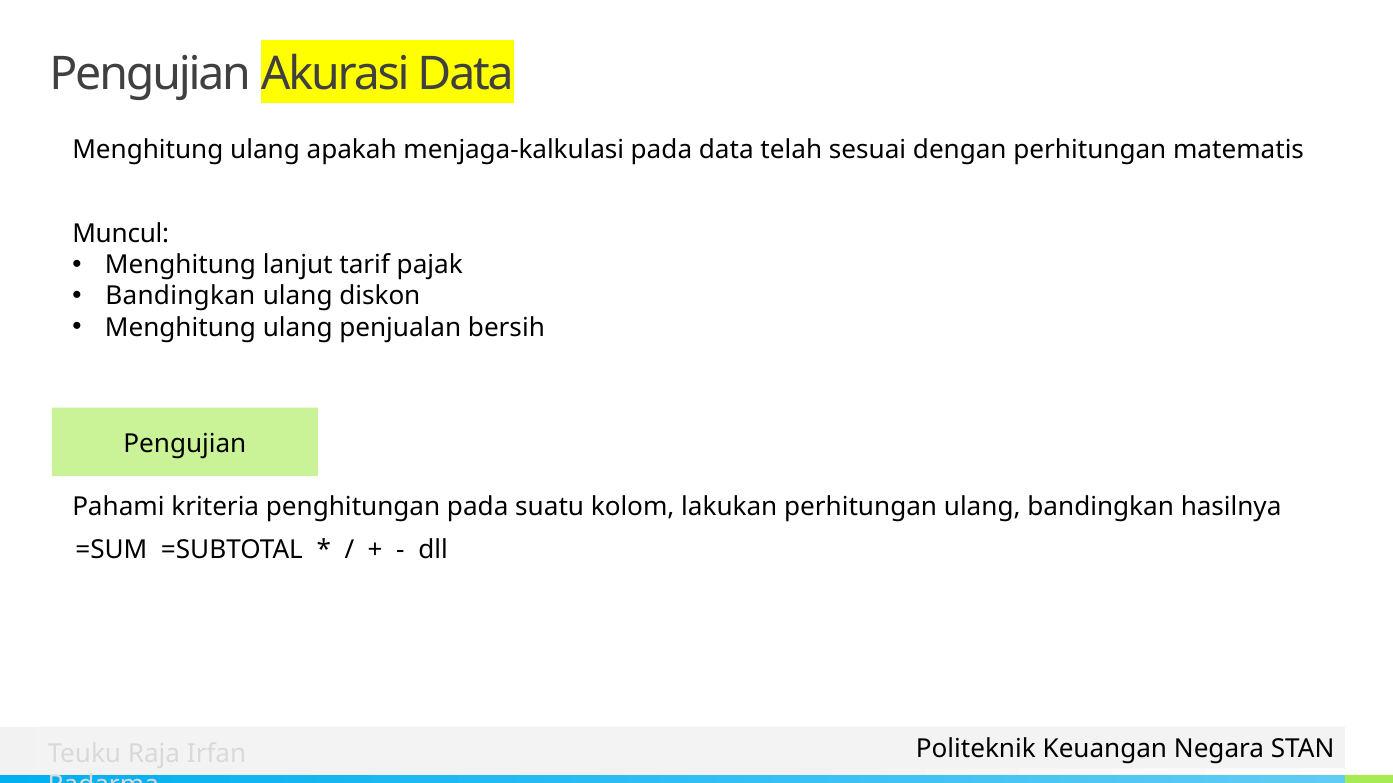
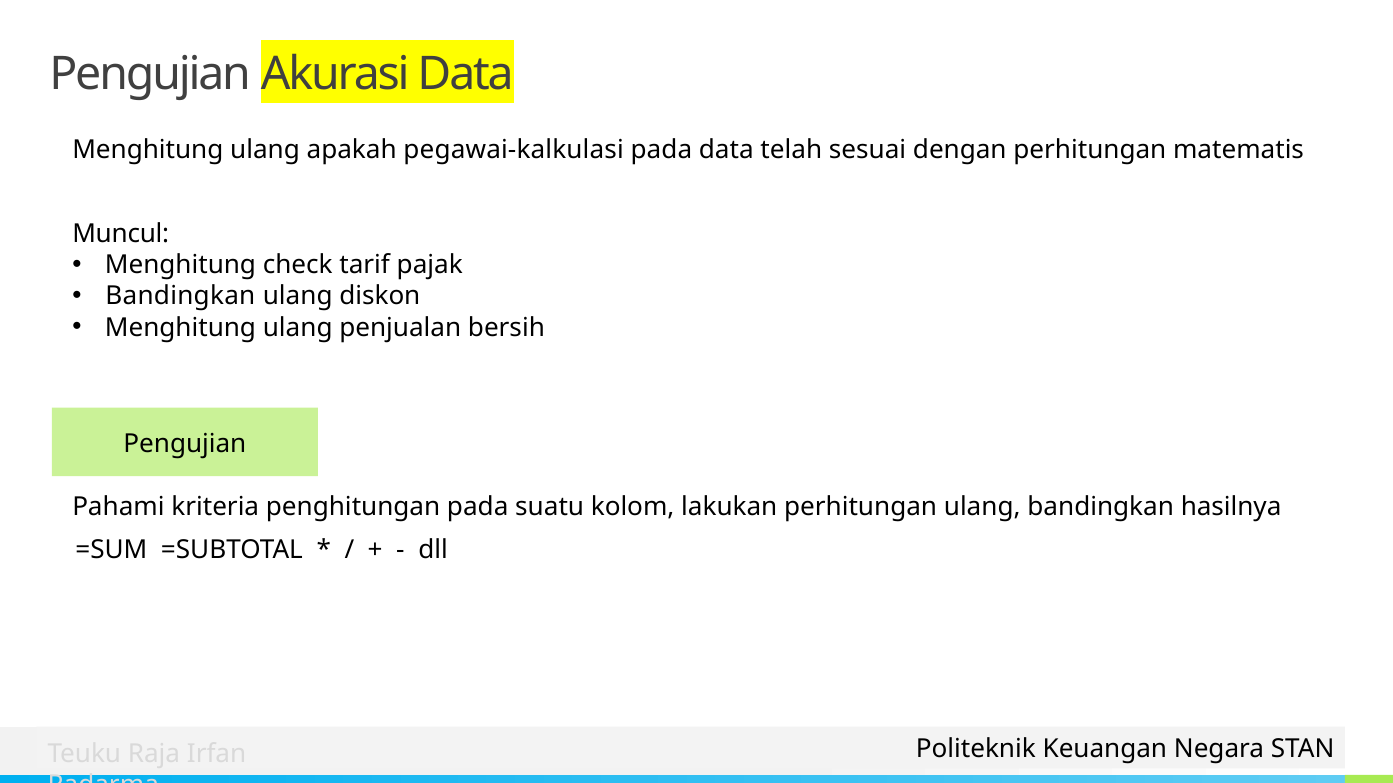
menjaga-kalkulasi: menjaga-kalkulasi -> pegawai-kalkulasi (514, 150)
lanjut: lanjut -> check (298, 265)
